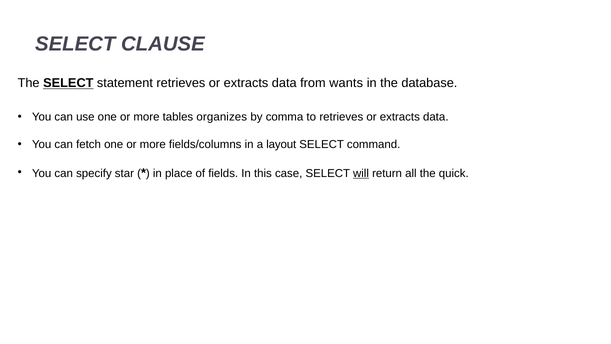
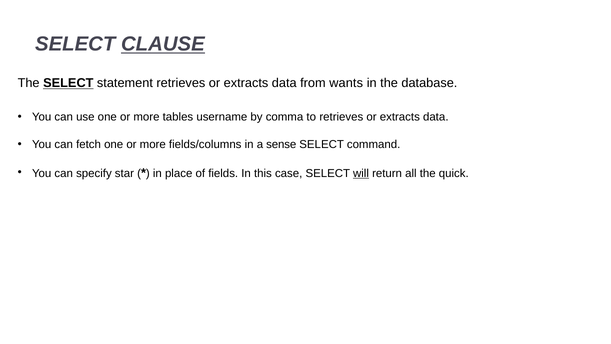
CLAUSE underline: none -> present (163, 44)
organizes: organizes -> username (222, 117)
layout: layout -> sense (281, 144)
